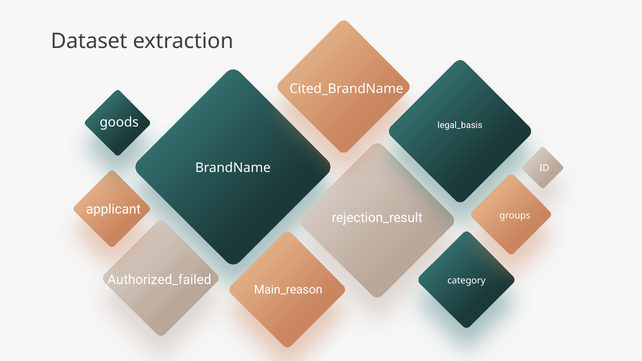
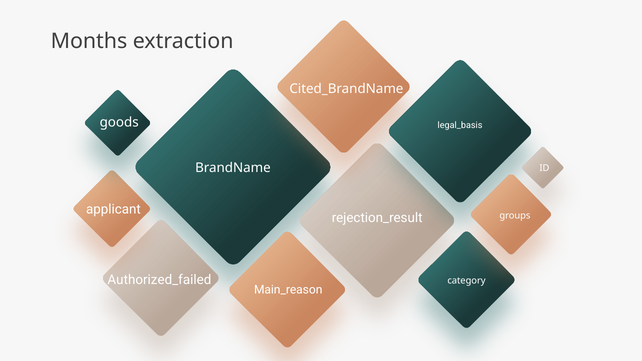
Dataset: Dataset -> Months (89, 41)
